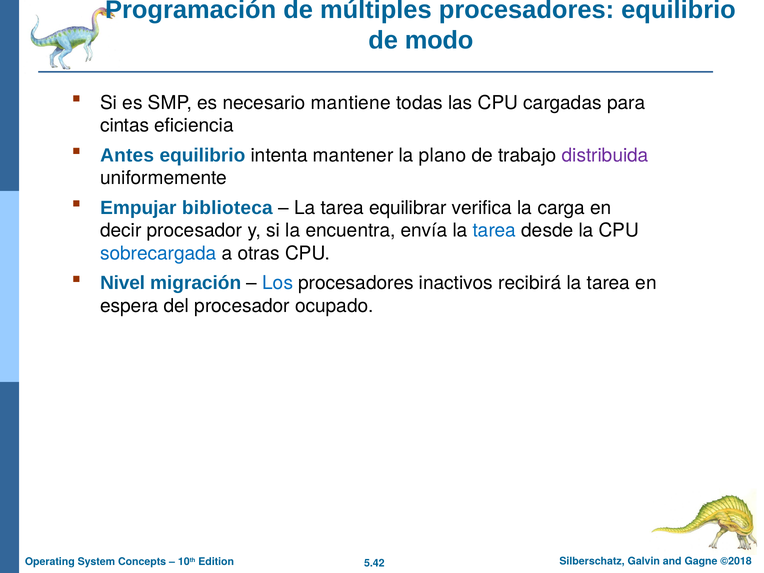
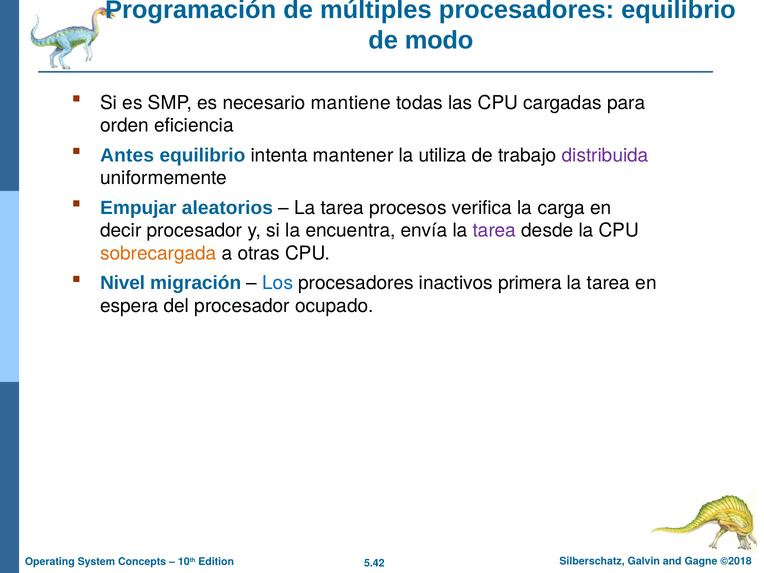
cintas: cintas -> orden (125, 126)
plano: plano -> utiliza (443, 155)
biblioteca: biblioteca -> aleatorios (227, 208)
equilibrar: equilibrar -> procesos (408, 208)
tarea colour: blue -> purple (494, 231)
sobrecargada colour: blue -> orange (158, 254)
recibirá: recibirá -> primera (530, 283)
